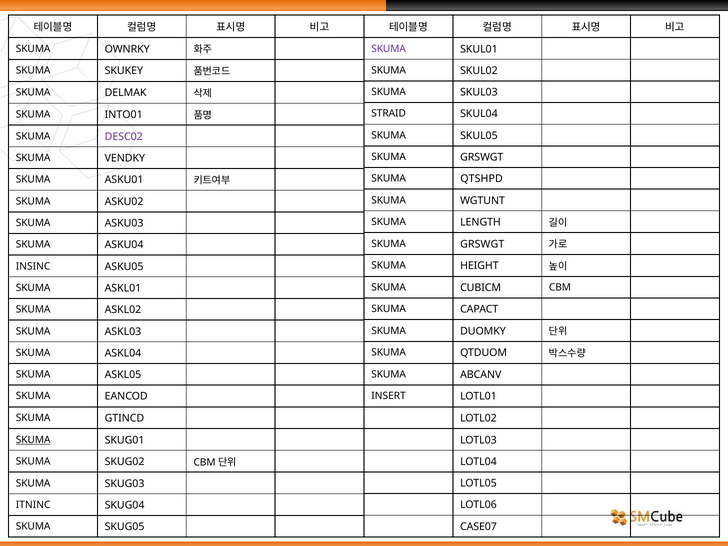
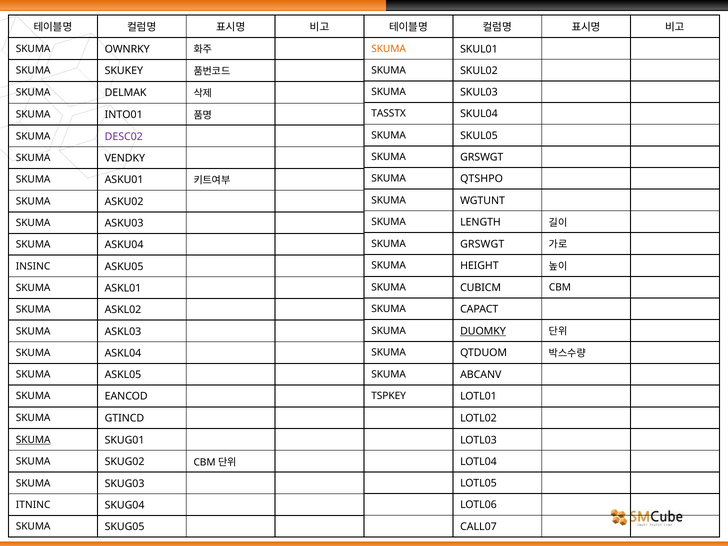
SKUMA colour: purple -> orange (389, 49)
STRAID: STRAID -> TASSTX (389, 114)
QTSHPD: QTSHPD -> QTSHPO (482, 179)
DUOMKY underline: none -> present (483, 331)
INSERT: INSERT -> TSPKEY (389, 396)
CASE07: CASE07 -> CALL07 (478, 527)
